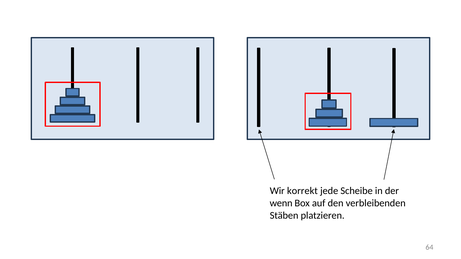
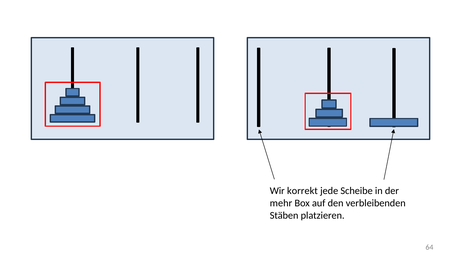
wenn: wenn -> mehr (281, 203)
